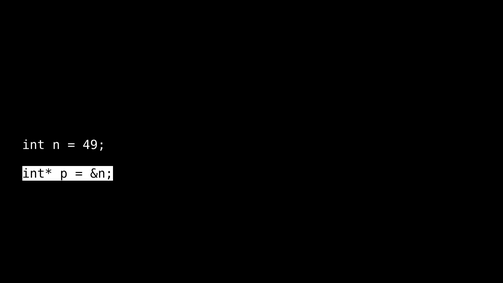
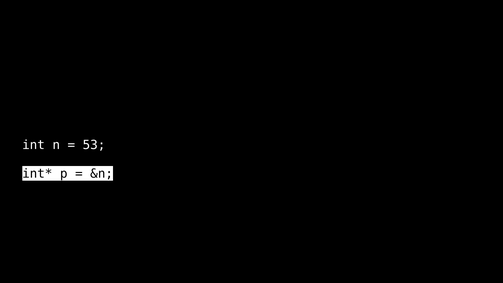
49: 49 -> 53 (94, 145)
